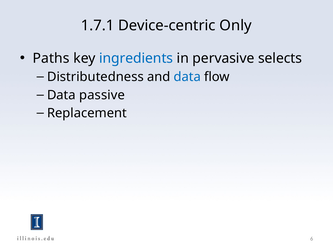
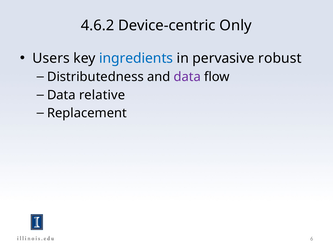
1.7.1: 1.7.1 -> 4.6.2 (98, 25)
Paths: Paths -> Users (51, 58)
selects: selects -> robust (280, 58)
data colour: blue -> purple (187, 77)
passive: passive -> relative (102, 95)
